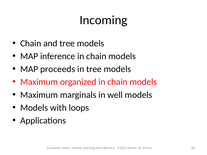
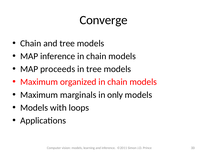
Incoming: Incoming -> Converge (104, 20)
well: well -> only (115, 95)
